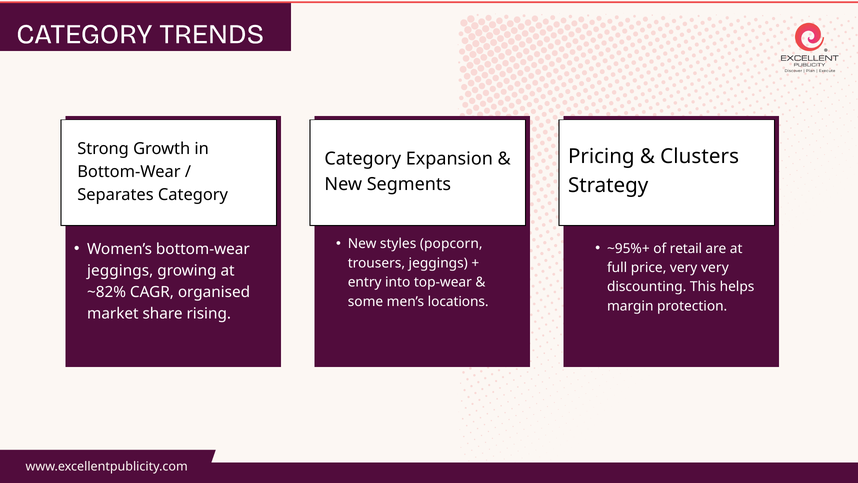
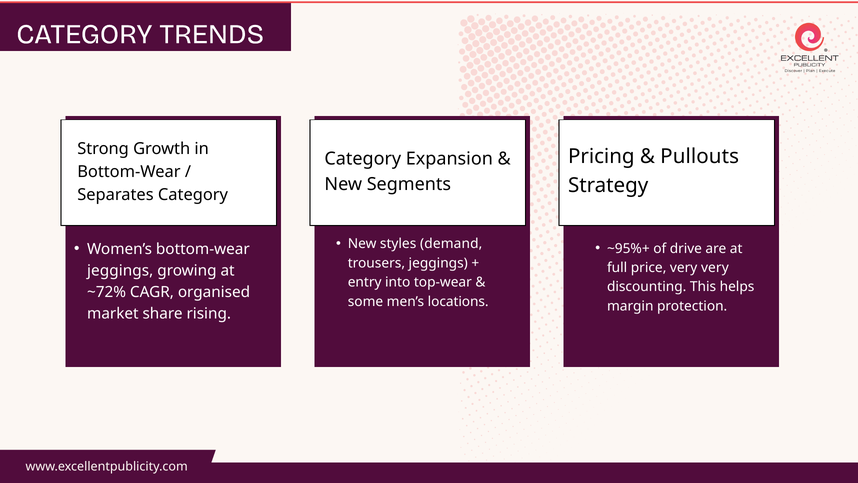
Clusters: Clusters -> Pullouts (700, 156)
popcorn: popcorn -> demand (451, 244)
retail: retail -> drive (686, 248)
~82%: ~82% -> ~72% (107, 292)
